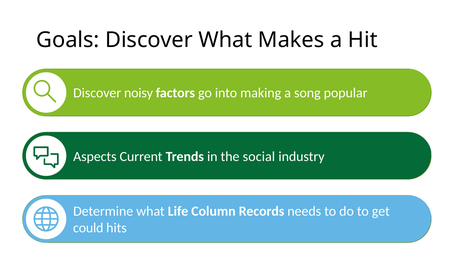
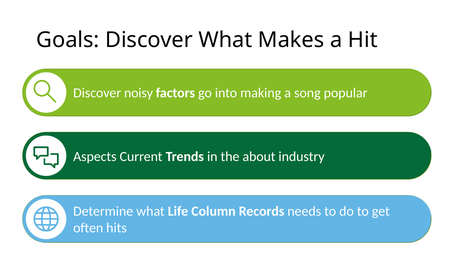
social: social -> about (259, 156)
could: could -> often (88, 228)
